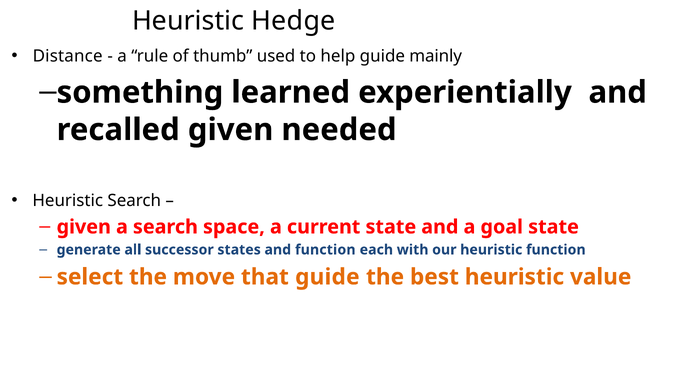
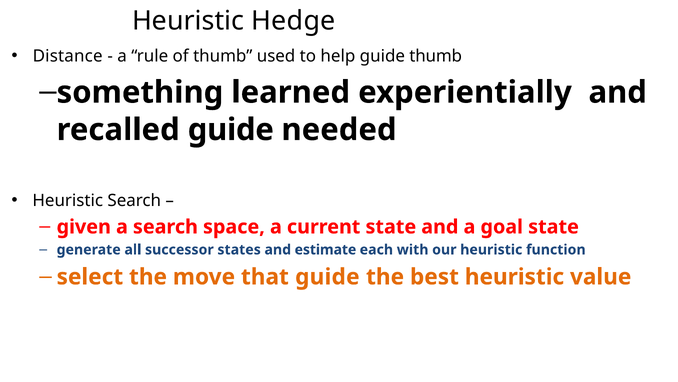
guide mainly: mainly -> thumb (436, 56)
recalled given: given -> guide (231, 130)
and function: function -> estimate (325, 249)
